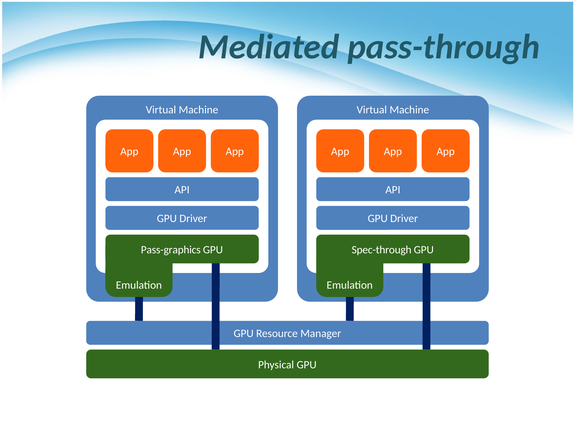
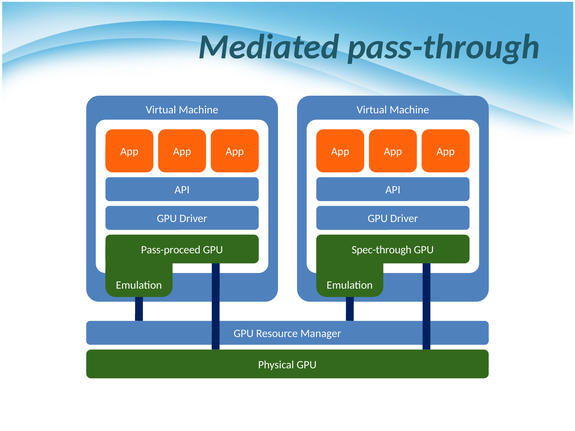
Pass-graphics: Pass-graphics -> Pass-proceed (171, 250)
